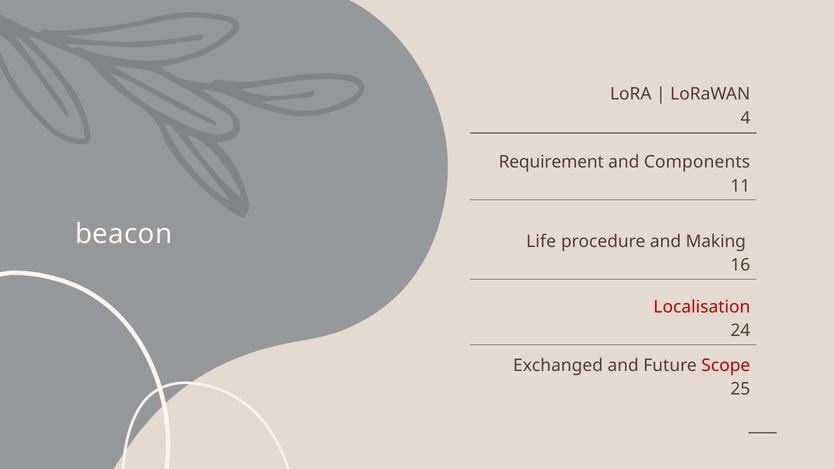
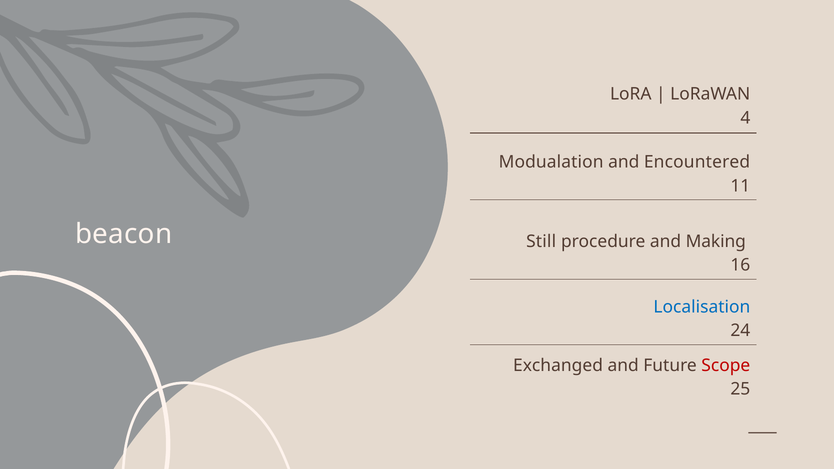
Requirement: Requirement -> Modualation (551, 162)
Components: Components -> Encountered (697, 162)
Life: Life -> Still (541, 241)
Localisation colour: red -> blue (702, 307)
